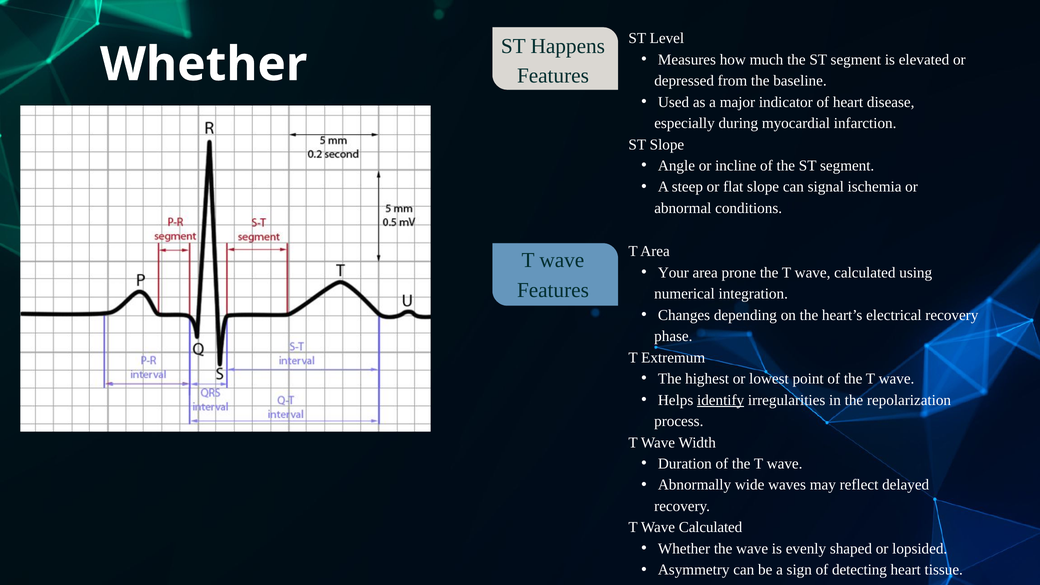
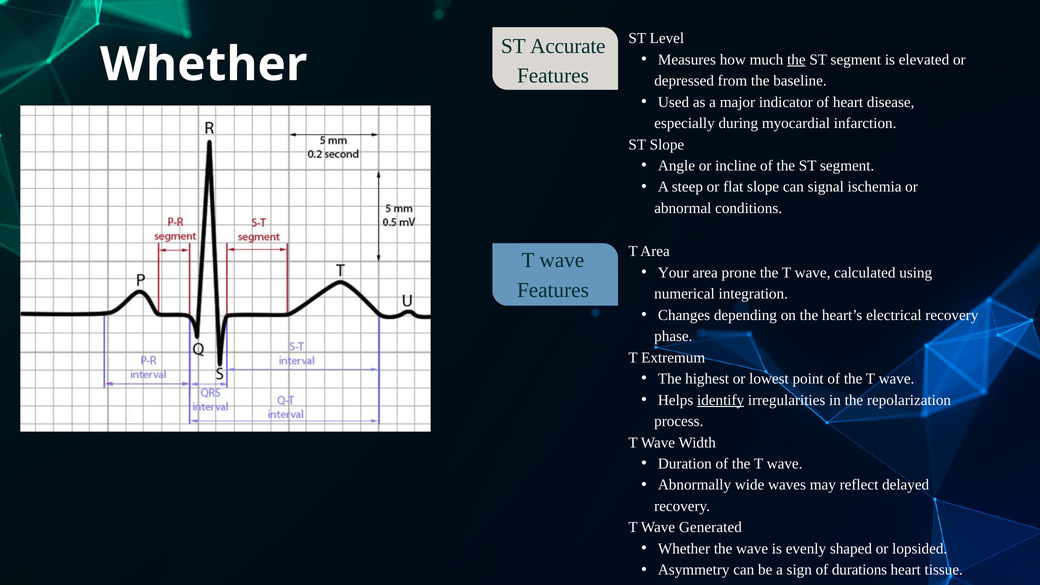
Happens: Happens -> Accurate (568, 46)
the underline: none -> present (796, 60)
Calculated: Calculated -> Generated (710, 527)
detecting: detecting -> durations (860, 570)
